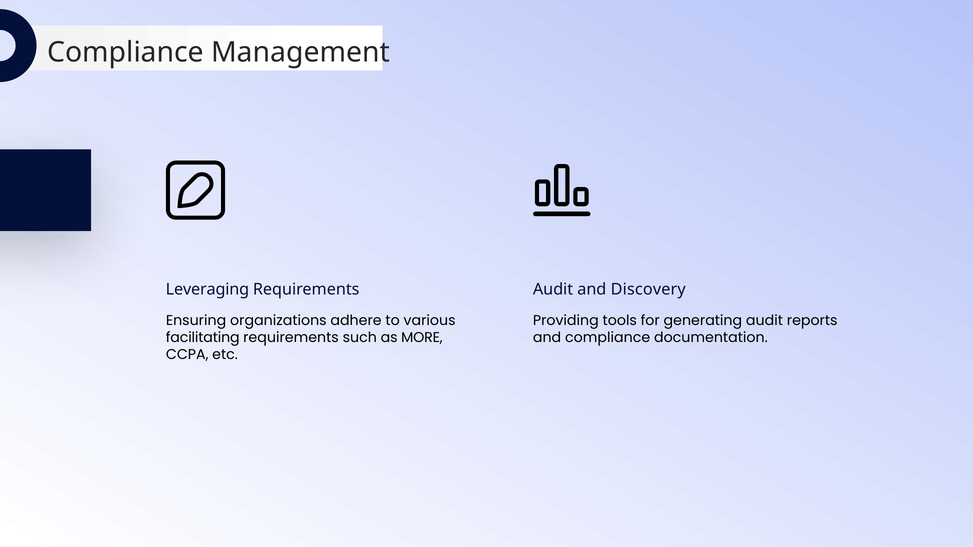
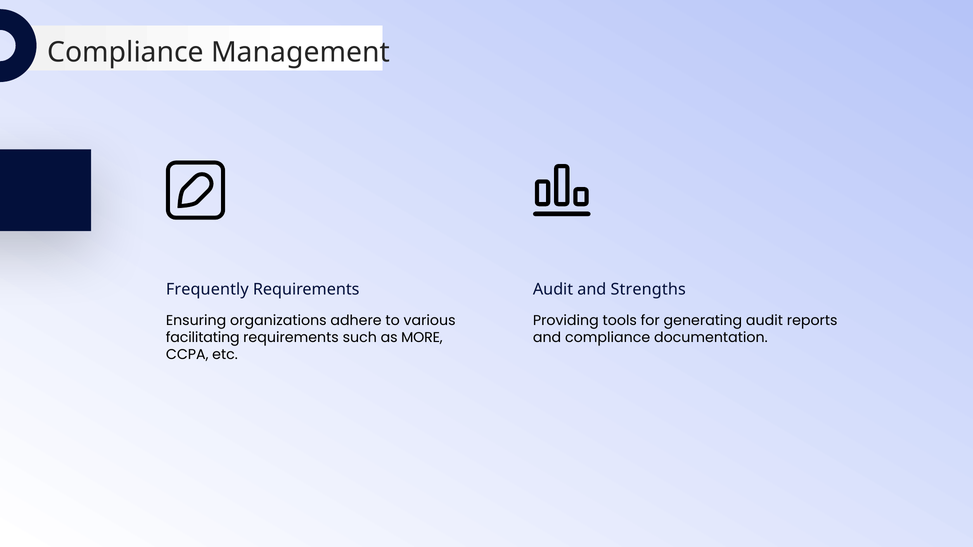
Leveraging: Leveraging -> Frequently (207, 289)
Discovery: Discovery -> Strengths (648, 289)
